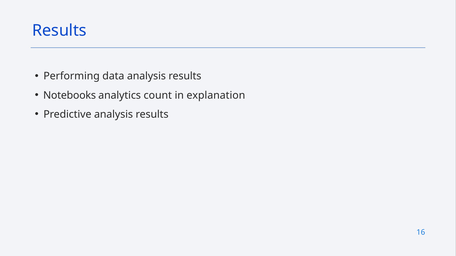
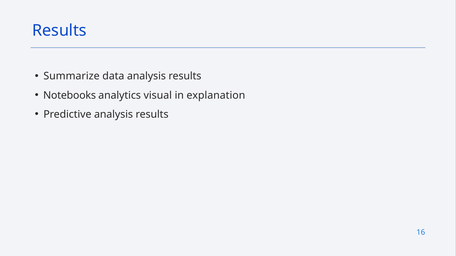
Performing: Performing -> Summarize (72, 76)
count: count -> visual (158, 95)
